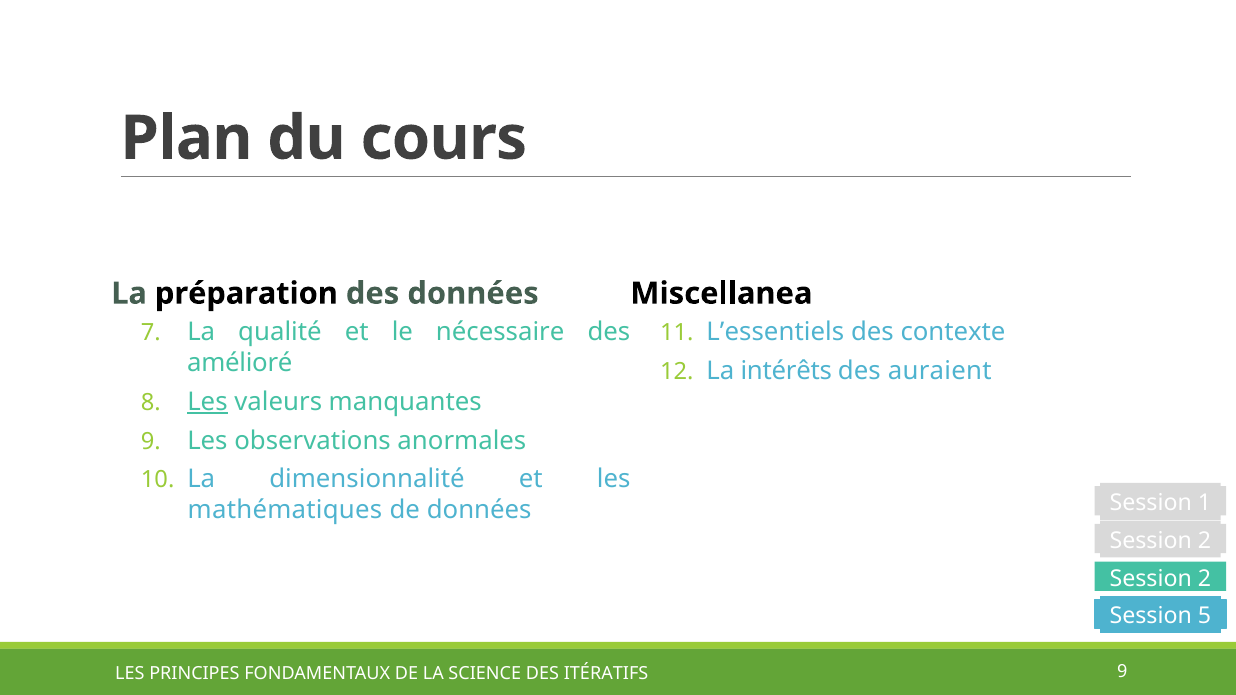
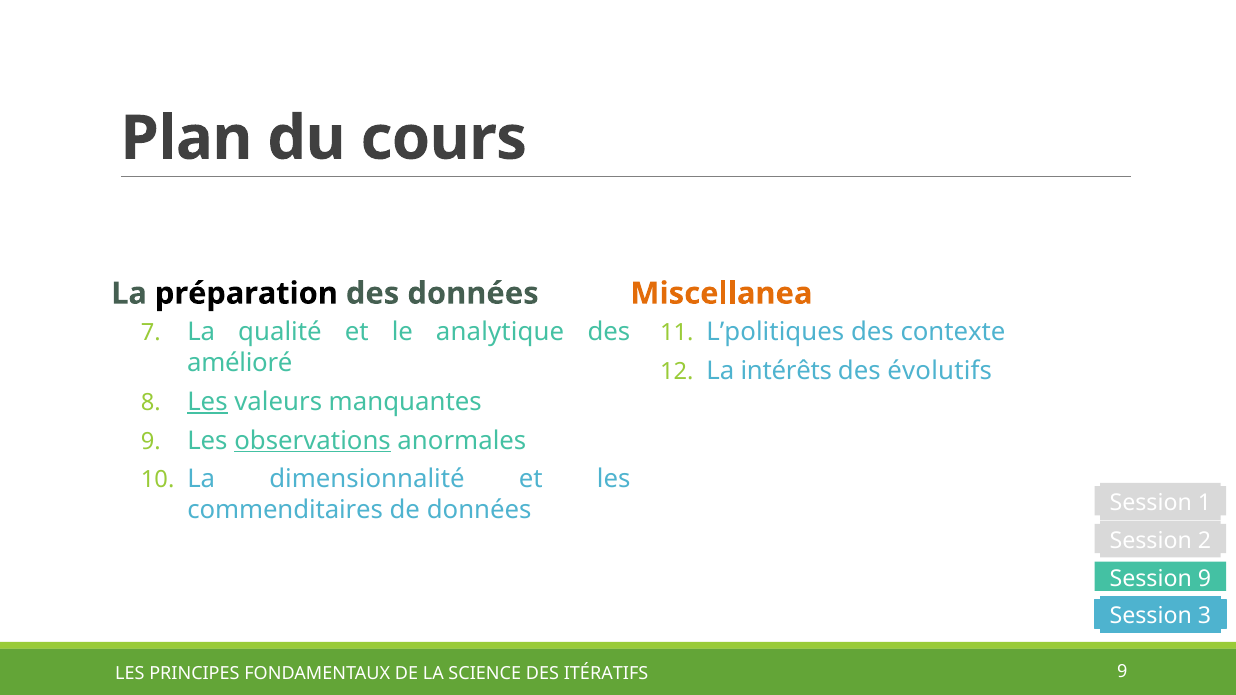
Miscellanea colour: black -> orange (721, 294)
nécessaire: nécessaire -> analytique (500, 332)
L’essentiels: L’essentiels -> L’politiques (775, 332)
auraient: auraient -> évolutifs (940, 371)
observations underline: none -> present (313, 441)
mathématiques: mathématiques -> commenditaires (285, 510)
2: 2 -> 9 (1204, 579)
5: 5 -> 3 (1204, 616)
